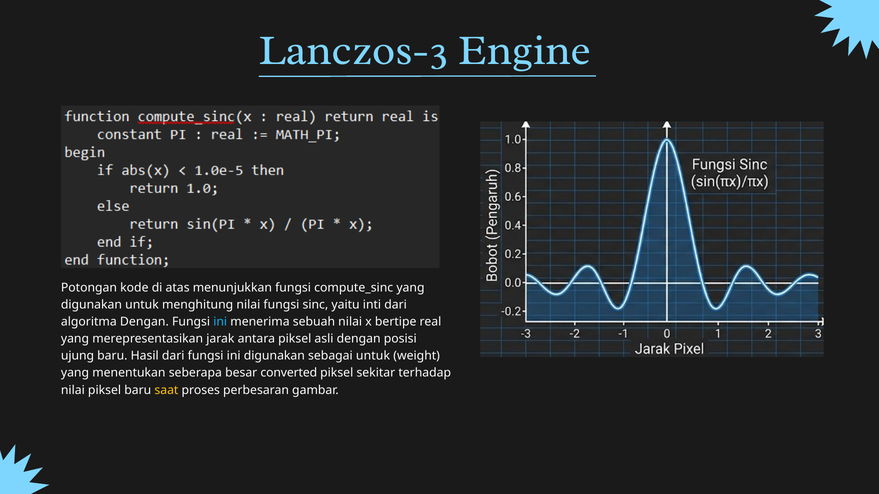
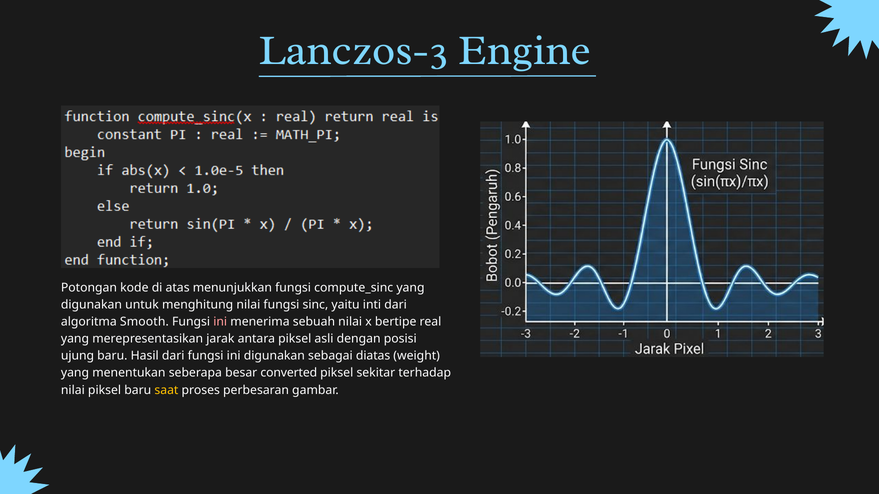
algoritma Dengan: Dengan -> Smooth (144, 322)
ini colour: light blue -> pink (220, 322)
sebagai untuk: untuk -> diatas (373, 356)
